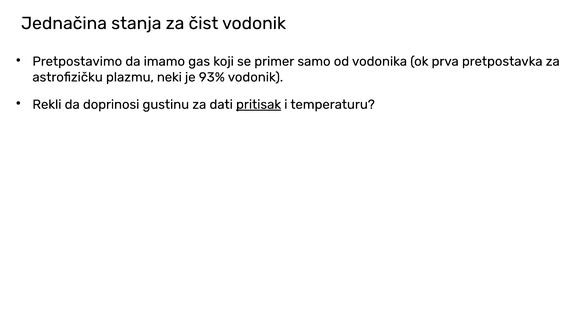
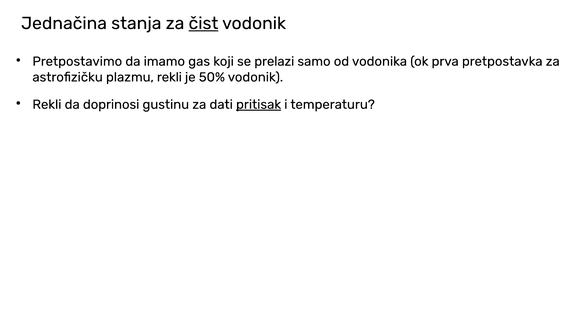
čist underline: none -> present (203, 23)
primer: primer -> prelazi (274, 61)
plazmu neki: neki -> rekli (169, 77)
93%: 93% -> 50% (212, 77)
